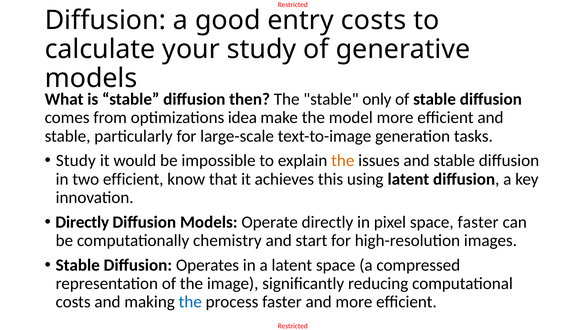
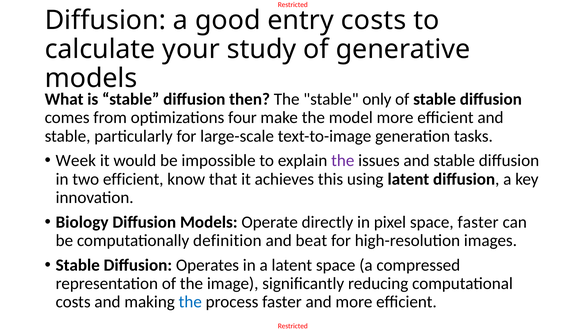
idea: idea -> four (242, 117)
Study: Study -> Week (76, 160)
the colour: orange -> purple (343, 160)
Directly: Directly -> Biology (82, 222)
chemistry: chemistry -> definition (227, 240)
start: start -> beat (311, 240)
